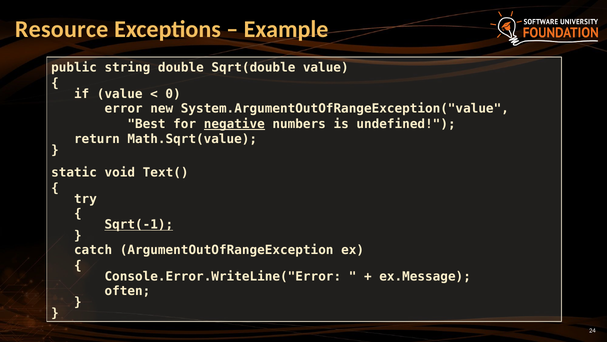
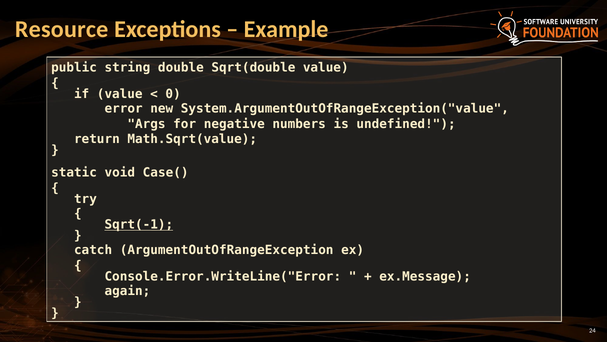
Best: Best -> Args (147, 124)
negative underline: present -> none (234, 124)
Text(: Text( -> Case( (166, 172)
often: often -> again (127, 291)
